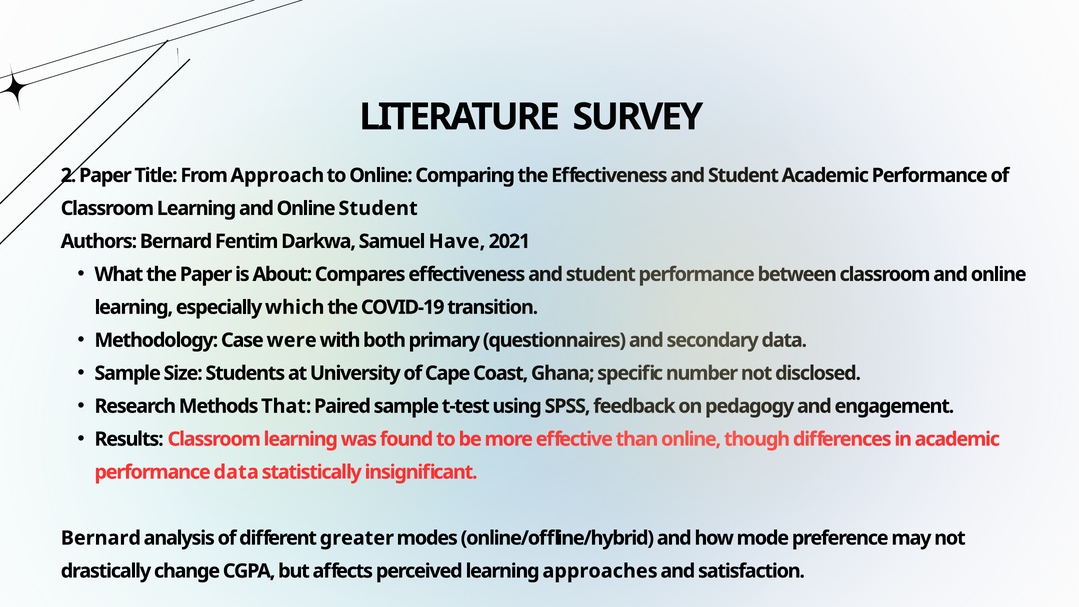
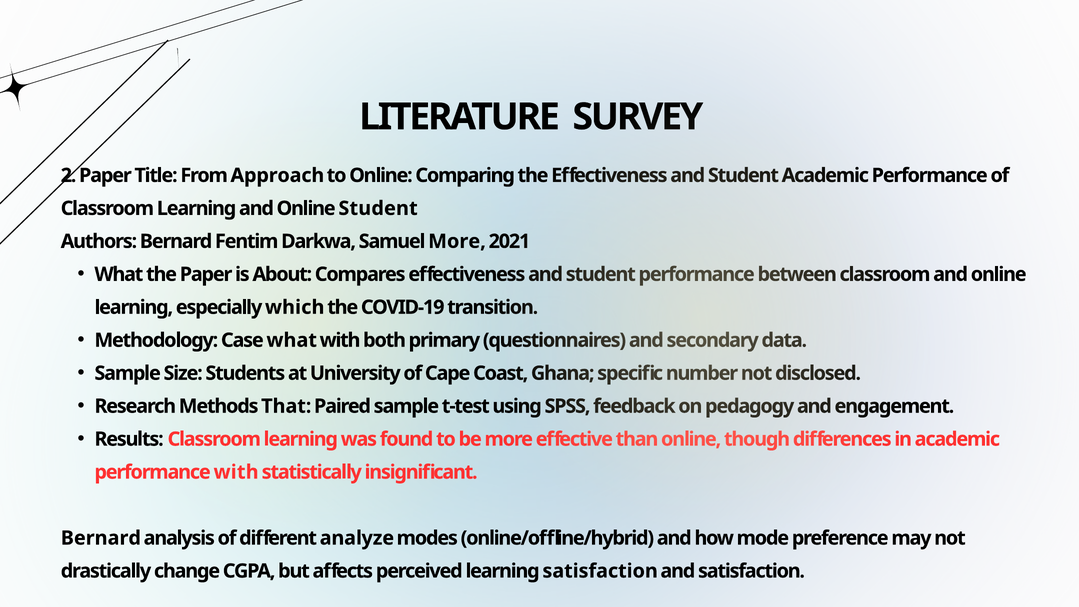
Samuel Have: Have -> More (457, 241)
Case were: were -> what (292, 340)
performance data: data -> with (236, 472)
greater: greater -> analyze (357, 538)
learning approaches: approaches -> satisfaction (600, 571)
